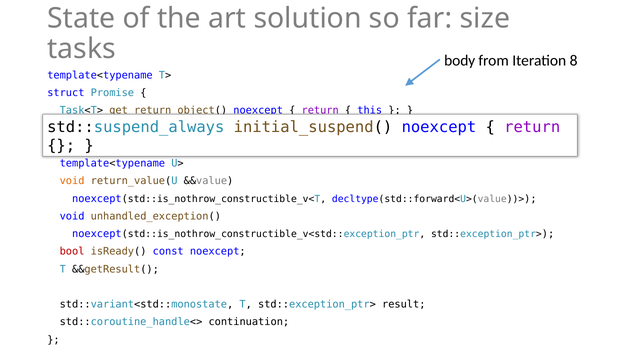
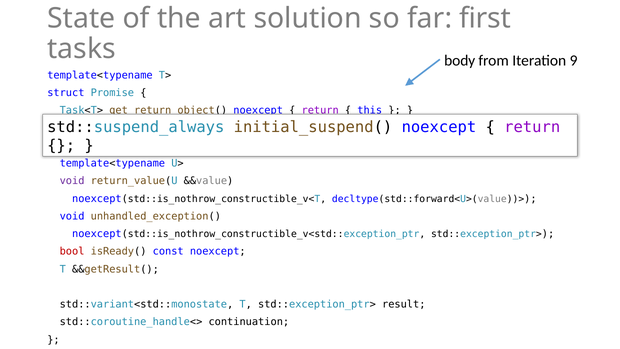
size: size -> first (485, 18)
8: 8 -> 9 (574, 60)
void colour: orange -> purple (72, 181)
